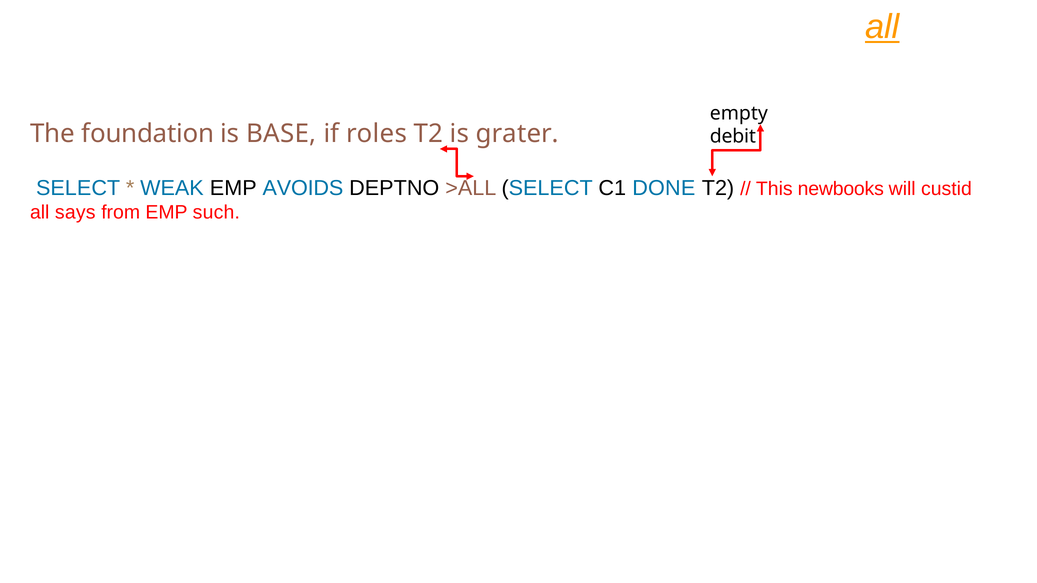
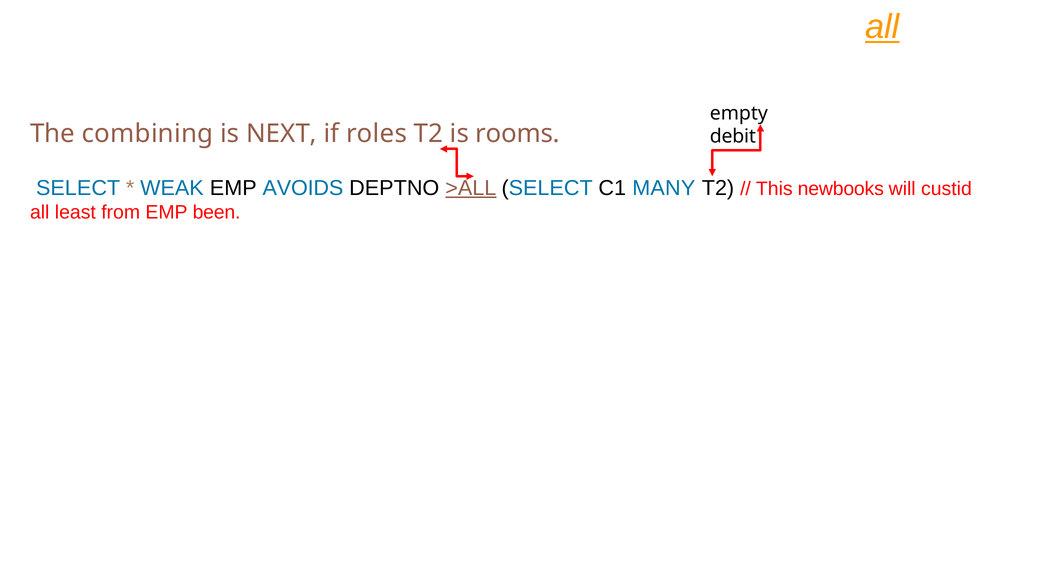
foundation: foundation -> combining (148, 134)
BASE: BASE -> NEXT (282, 134)
grater: grater -> rooms (517, 134)
>ALL underline: none -> present (471, 188)
DONE: DONE -> MANY (664, 188)
says: says -> least (75, 212)
such: such -> been (217, 212)
